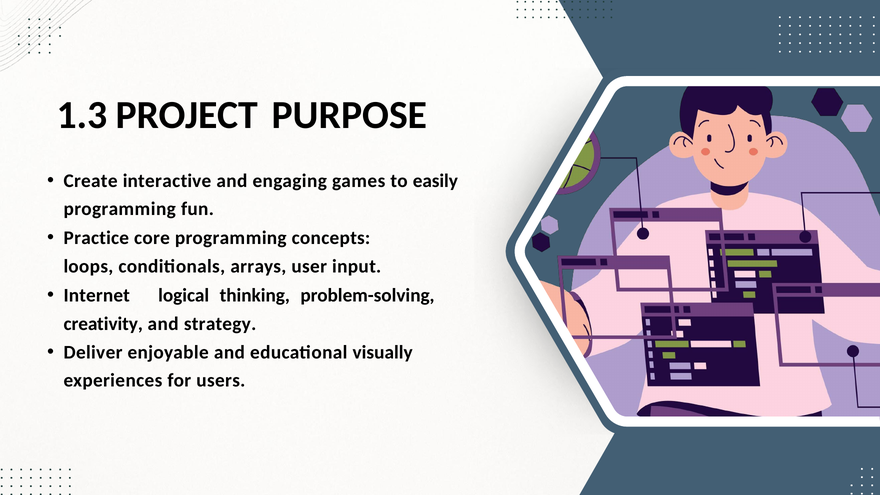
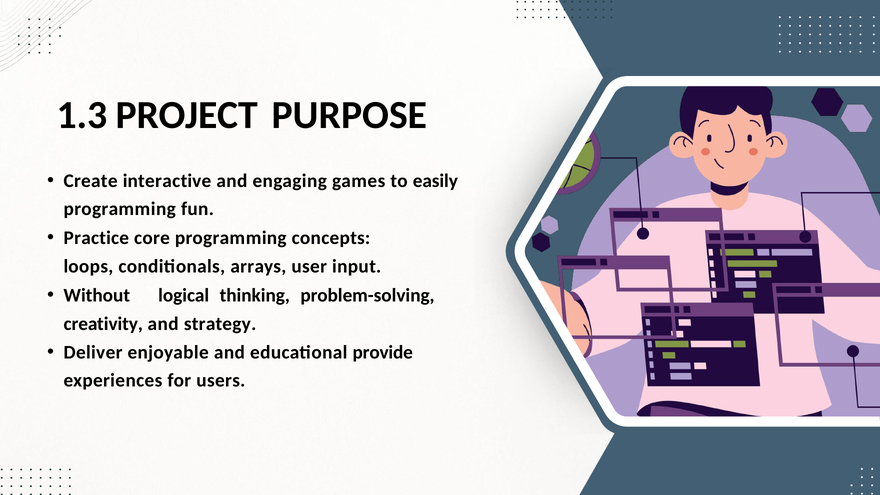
Internet: Internet -> Without (97, 295)
visually: visually -> provide (383, 352)
